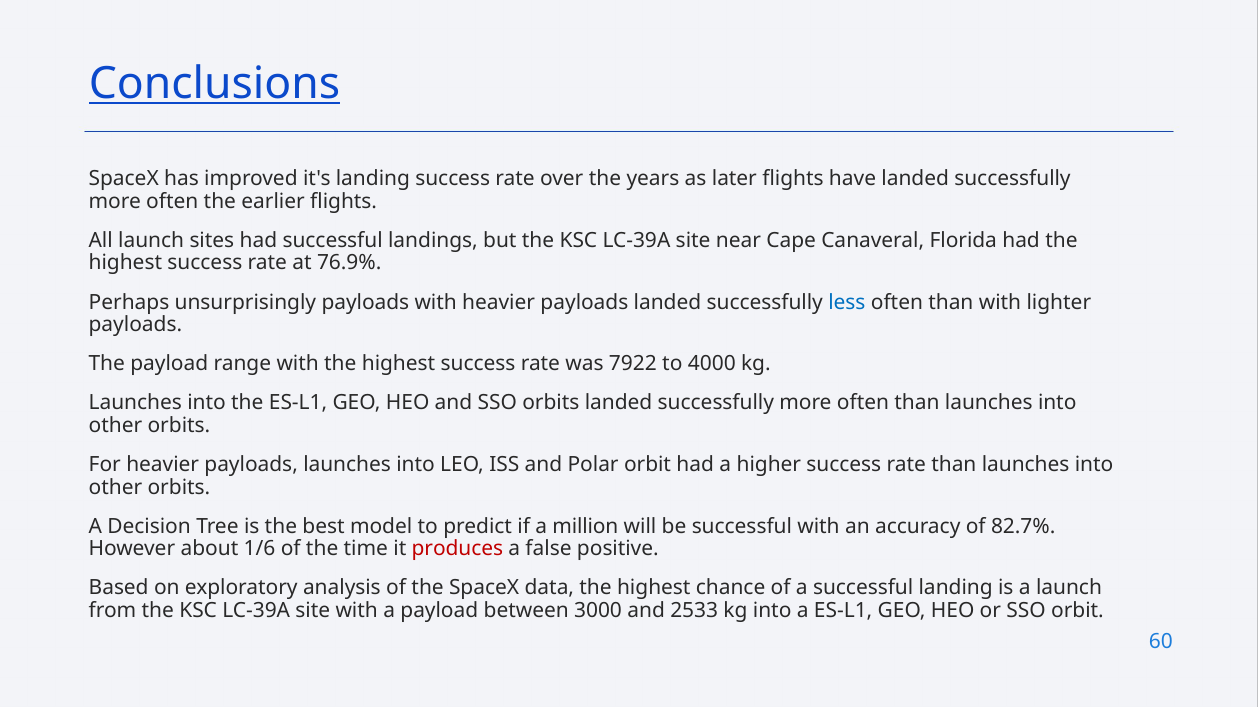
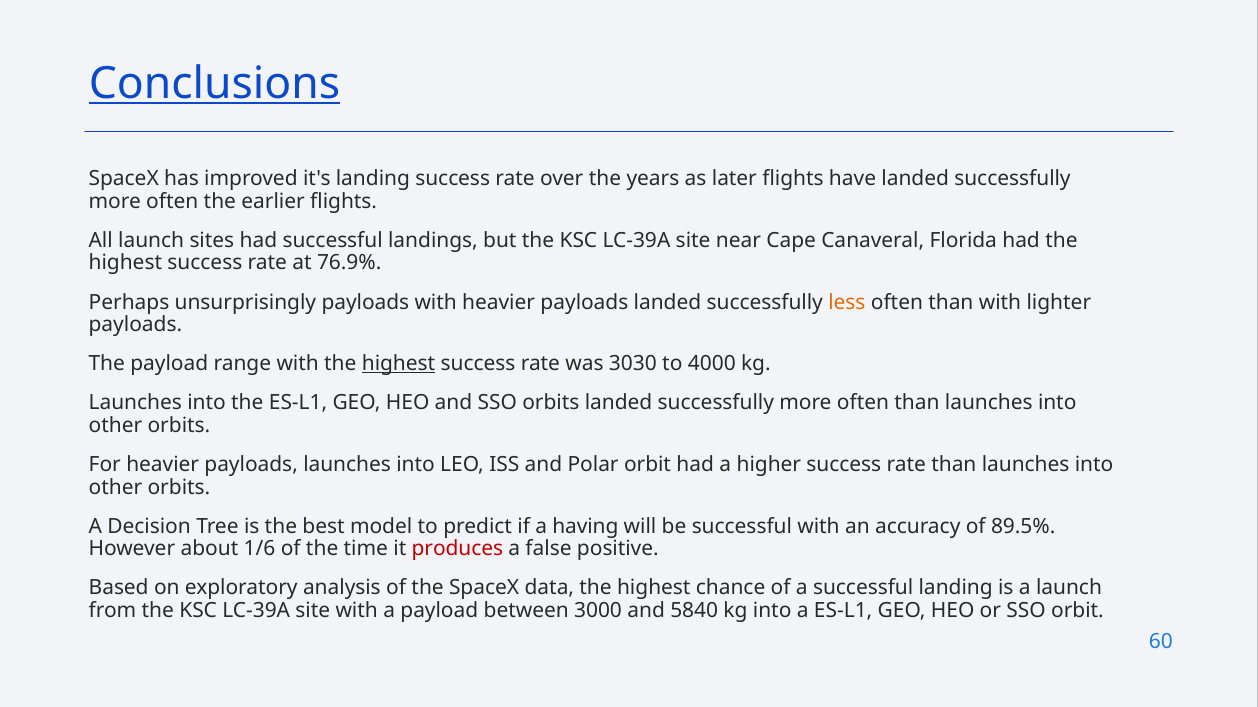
less colour: blue -> orange (847, 302)
highest underline: none -> present (399, 364)
7922: 7922 -> 3030 (633, 364)
million: million -> having (585, 527)
82.7%: 82.7% -> 89.5% (1023, 527)
2533: 2533 -> 5840 (694, 611)
